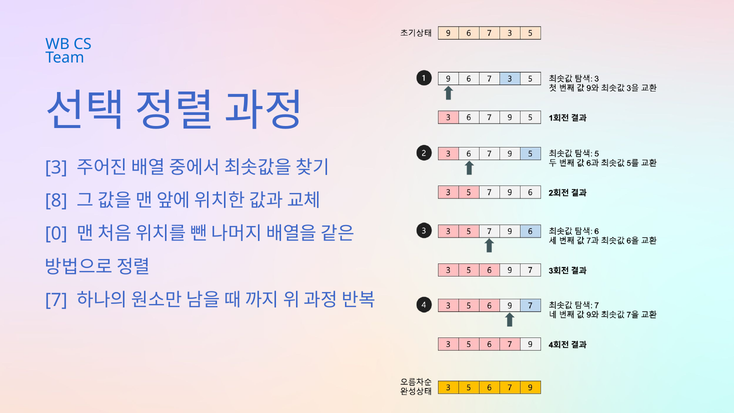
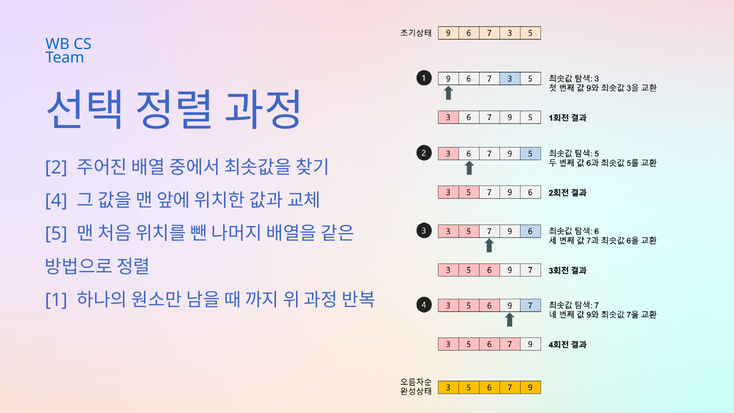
3: 3 -> 2 (56, 168)
8: 8 -> 4 (56, 201)
0: 0 -> 5 (56, 234)
7: 7 -> 1 (56, 300)
